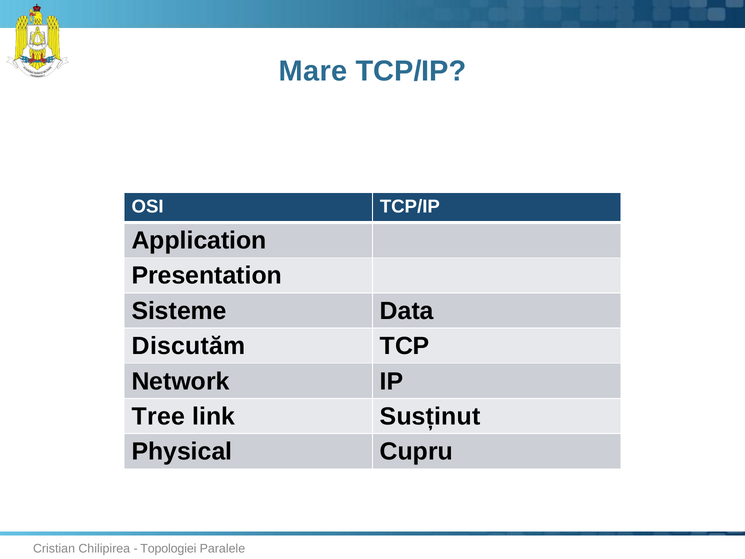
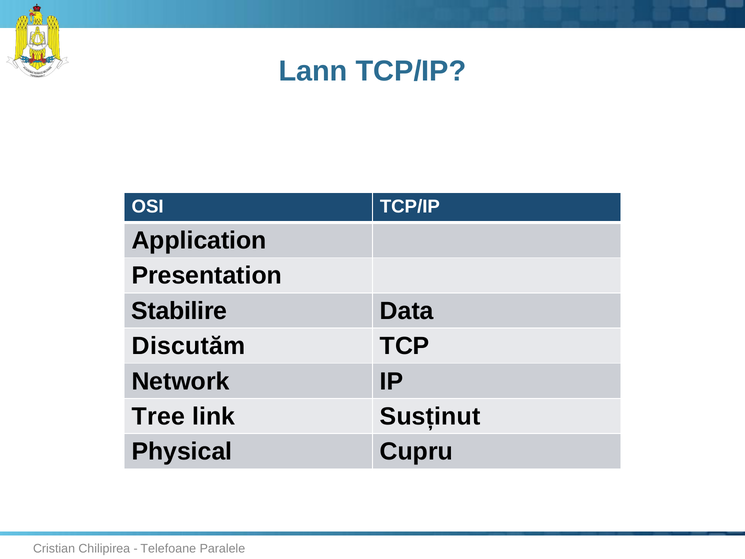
Mare: Mare -> Lann (313, 71)
Sisteme: Sisteme -> Stabilire (179, 311)
Topologiei: Topologiei -> Telefoane (168, 548)
